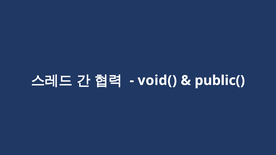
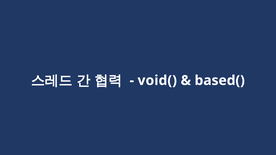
public(: public( -> based( (220, 81)
